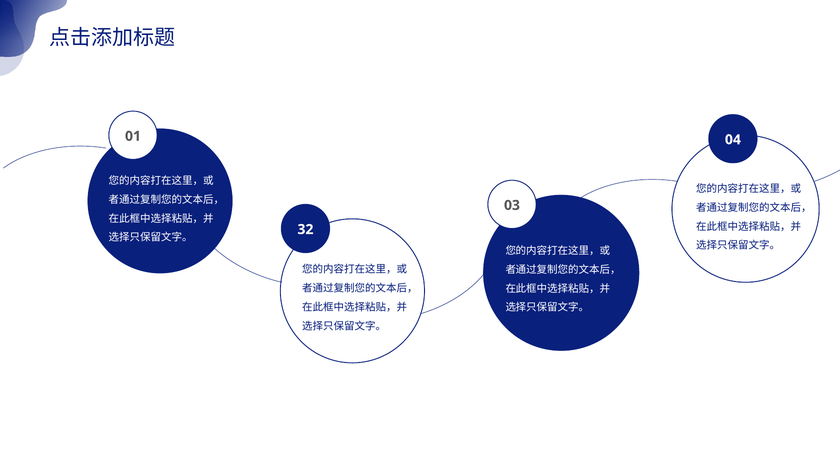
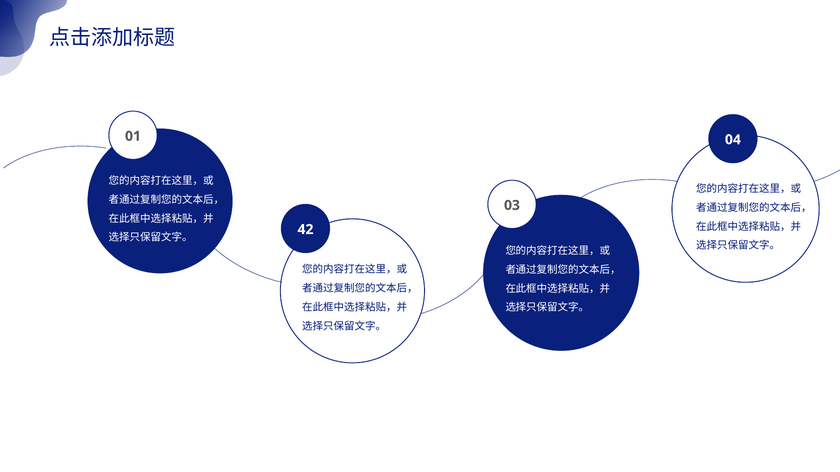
32: 32 -> 42 (305, 230)
